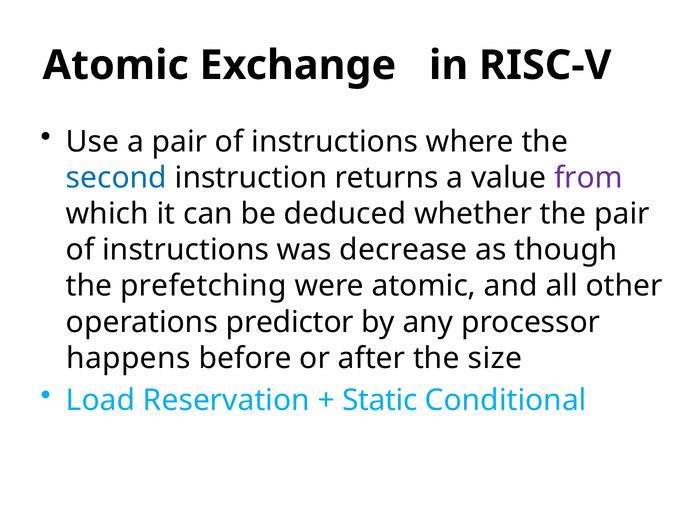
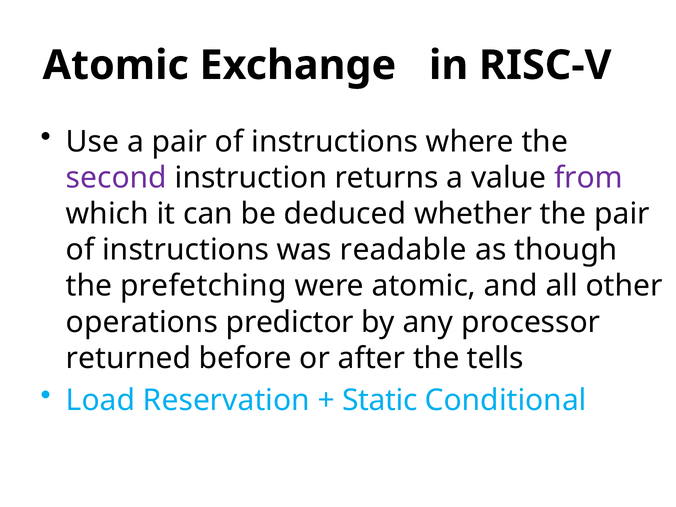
second colour: blue -> purple (116, 178)
decrease: decrease -> readable (403, 250)
happens: happens -> returned (129, 358)
size: size -> tells (495, 358)
